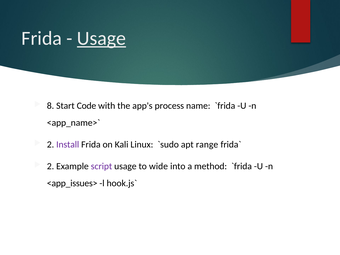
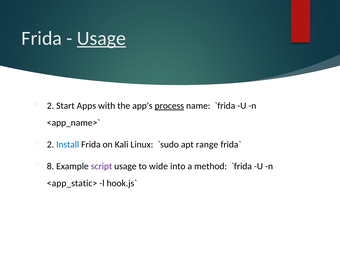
8: 8 -> 2 (51, 106)
Code: Code -> Apps (86, 106)
process underline: none -> present (169, 106)
Install colour: purple -> blue (68, 145)
2: 2 -> 8 (51, 166)
<app_issues>: <app_issues> -> <app_static> (72, 183)
